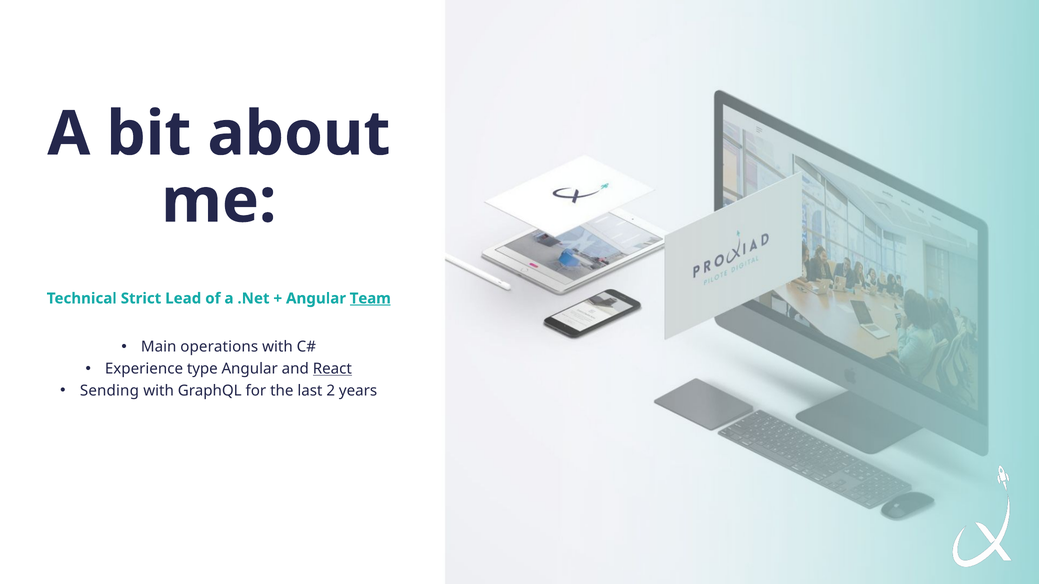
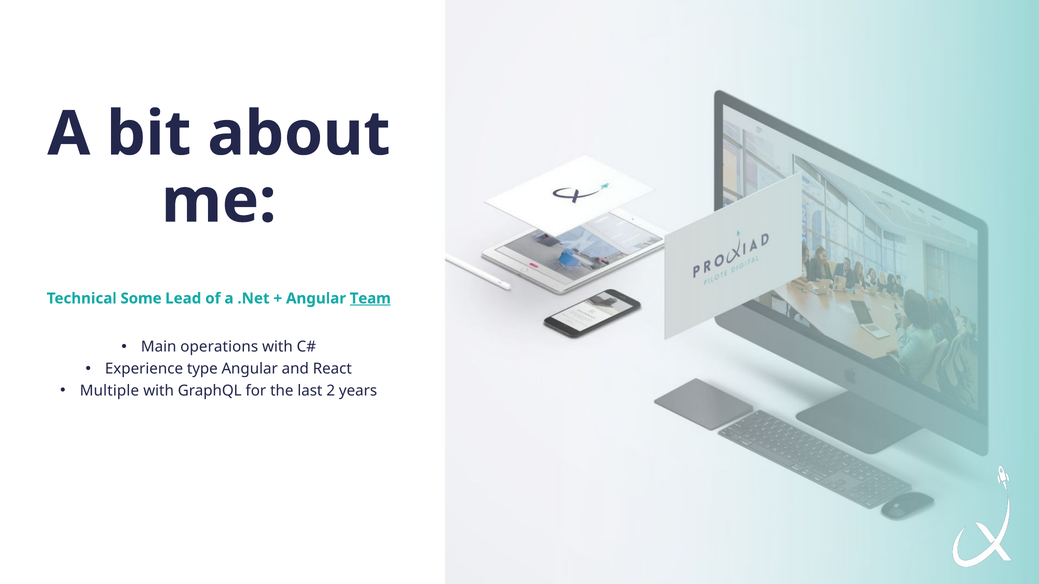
Strict: Strict -> Some (141, 299)
React underline: present -> none (332, 369)
Sending: Sending -> Multiple (109, 391)
